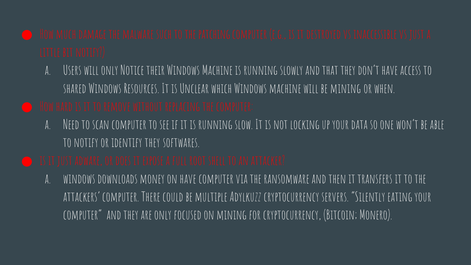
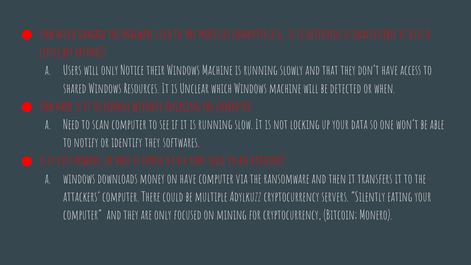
patching: patching -> processes (214, 34)
bit notify: notify -> eating (90, 53)
be mining: mining -> detected (346, 89)
